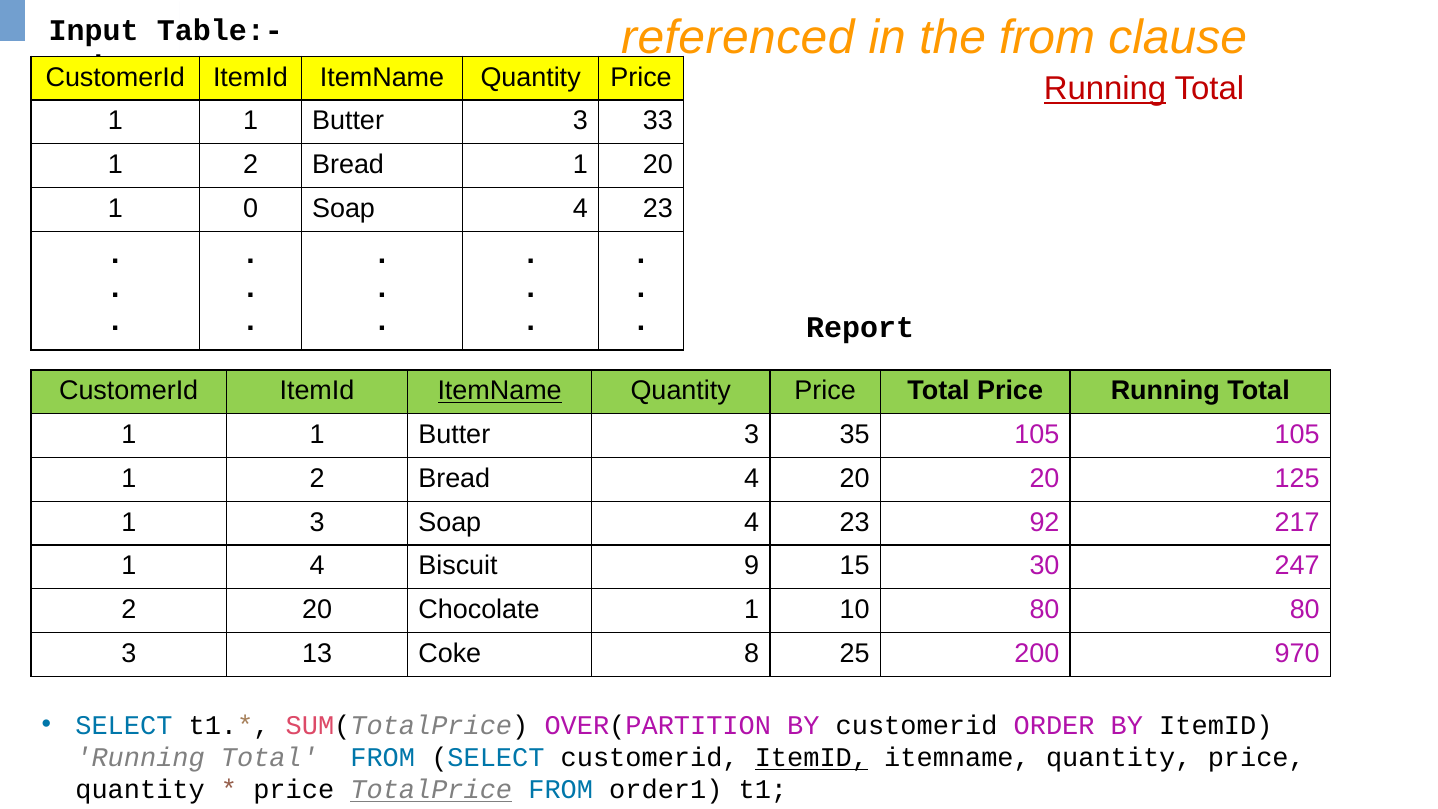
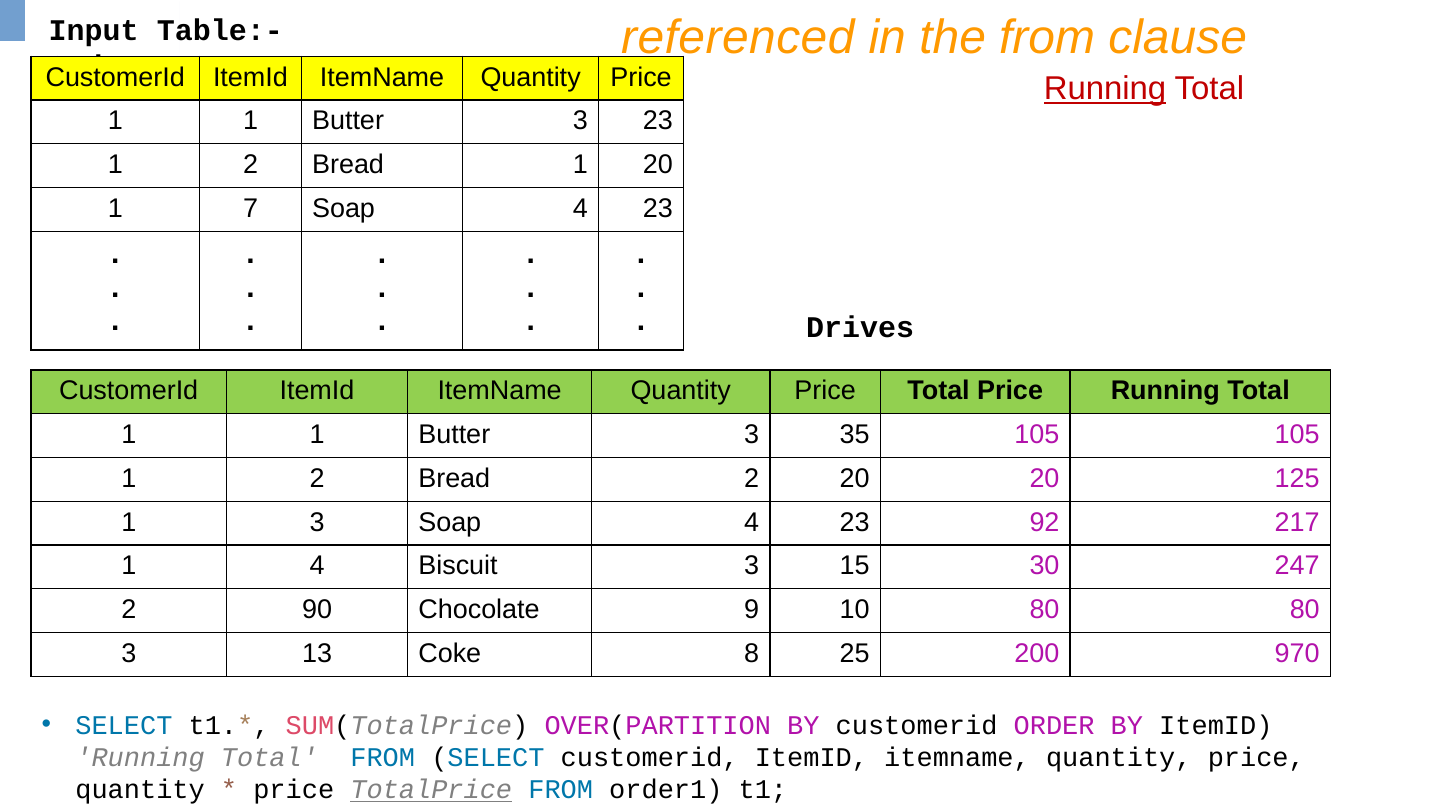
3 33: 33 -> 23 (658, 121)
0: 0 -> 7 (250, 208)
Report: Report -> Drives (860, 328)
ItemName underline: present -> none (500, 391)
Bread 4: 4 -> 2 (752, 478)
Biscuit 9: 9 -> 3 (752, 566)
2 20: 20 -> 90 (317, 610)
Chocolate 1: 1 -> 9 (752, 610)
ItemID underline: present -> none (811, 758)
